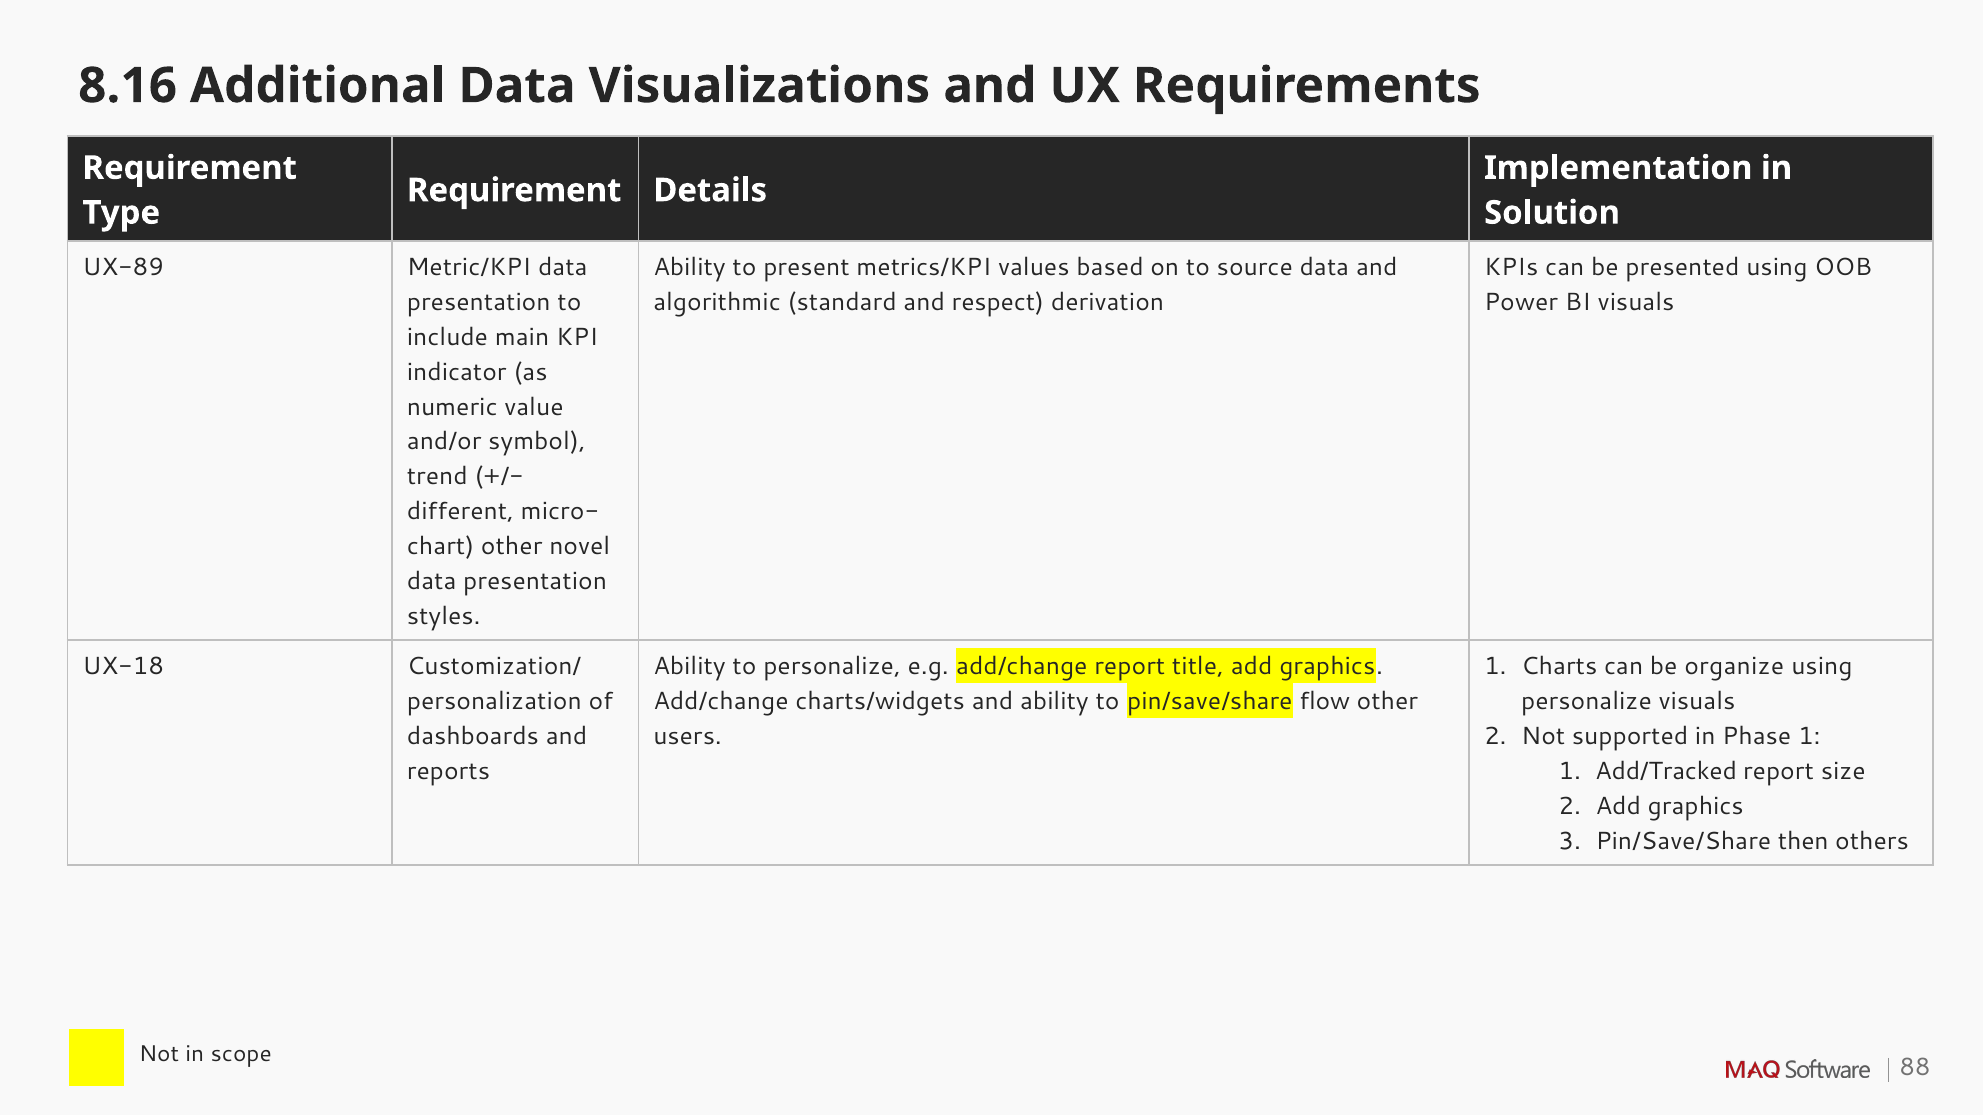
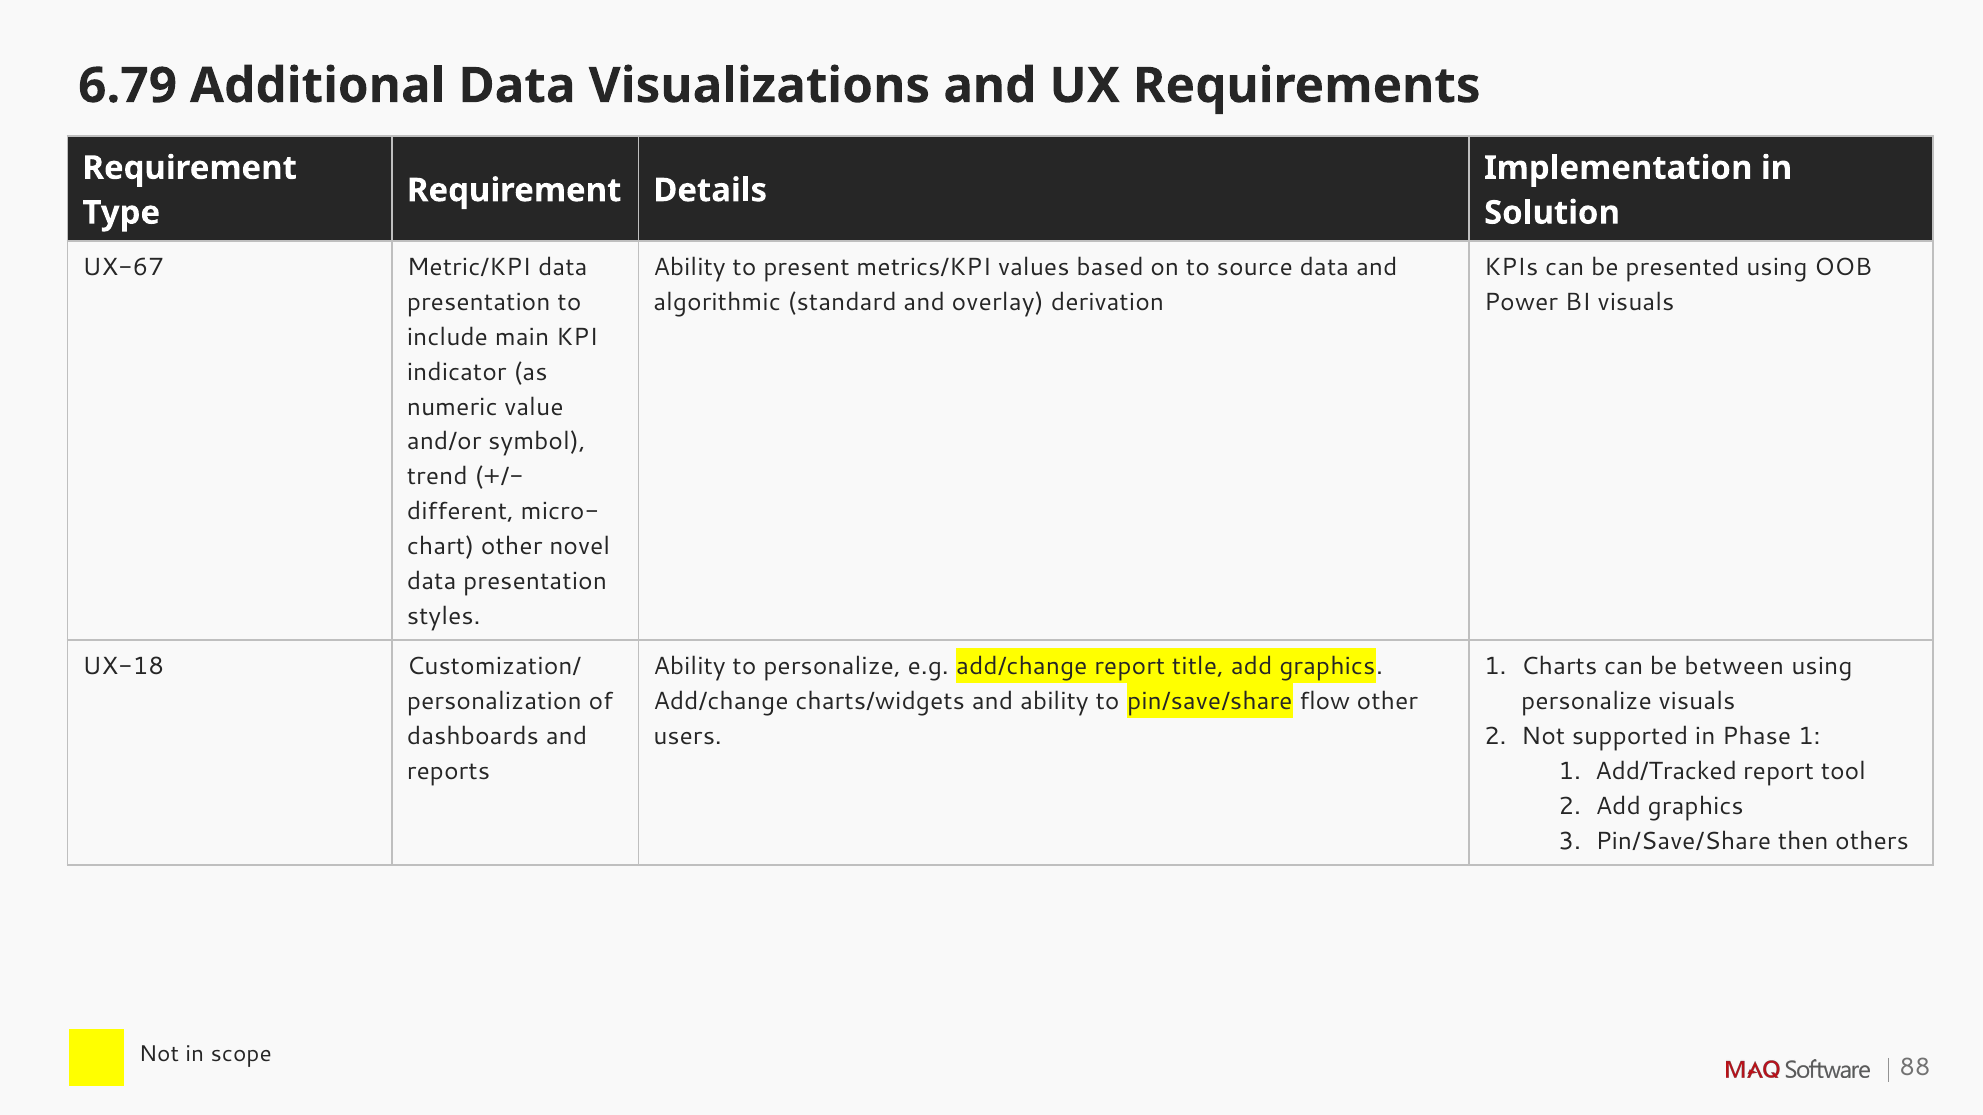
8.16: 8.16 -> 6.79 (128, 86)
UX-89: UX-89 -> UX-67 (123, 267)
respect: respect -> overlay (998, 302)
organize: organize -> between (1734, 667)
size: size -> tool (1843, 772)
